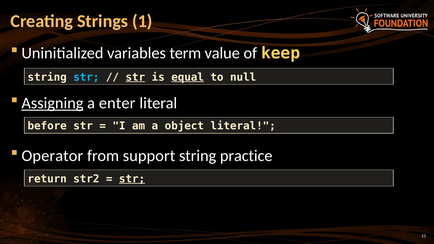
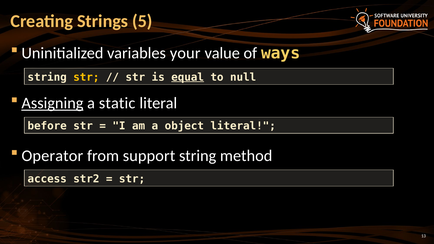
1: 1 -> 5 (142, 21)
term: term -> your (185, 53)
keep: keep -> ways (281, 53)
str colour: light blue -> yellow (86, 77)
str underline: present -> none (135, 77)
enter: enter -> static (117, 103)
practice: practice -> method (246, 156)
return: return -> access (47, 179)
str underline: present -> none (132, 179)
